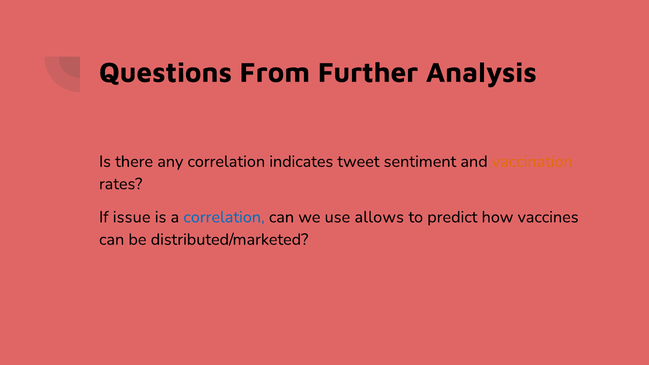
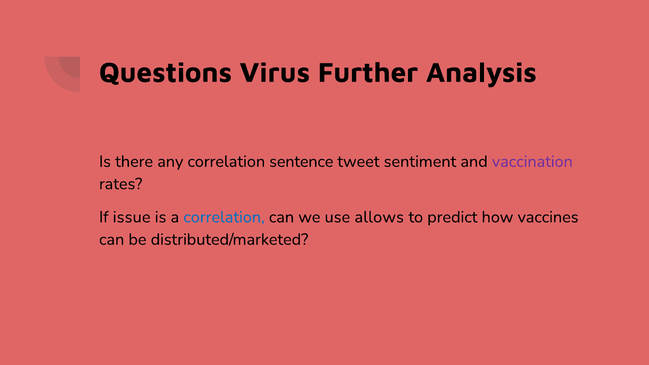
From: From -> Virus (275, 73)
indicates: indicates -> sentence (301, 162)
vaccination colour: orange -> purple (532, 162)
